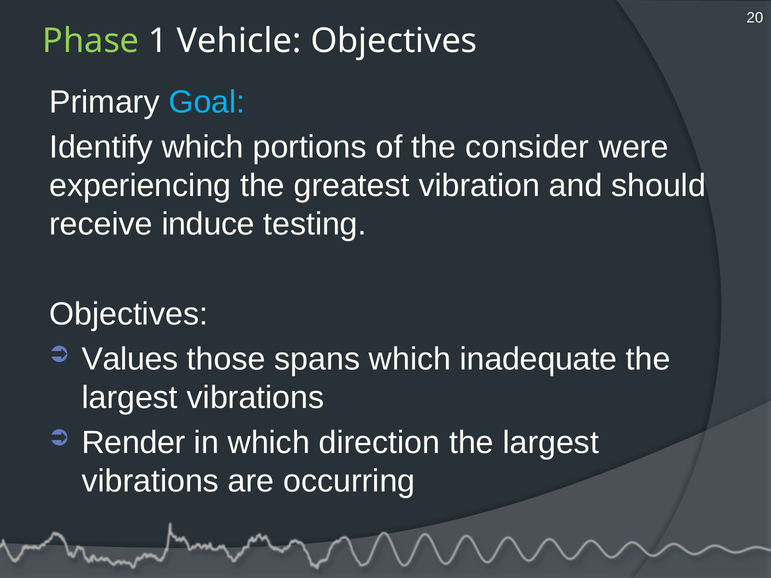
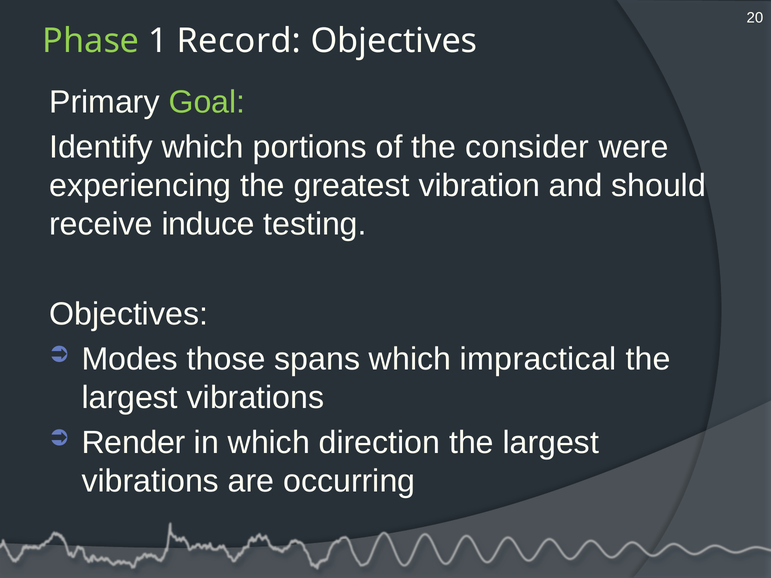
Vehicle: Vehicle -> Record (239, 41)
Goal colour: light blue -> light green (207, 102)
Values: Values -> Modes (130, 359)
inadequate: inadequate -> impractical (538, 359)
